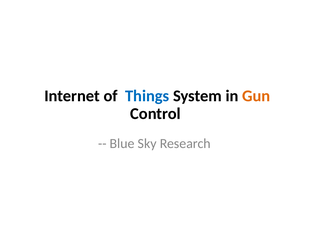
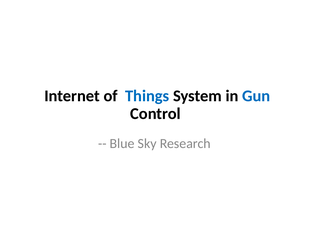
Gun colour: orange -> blue (256, 96)
